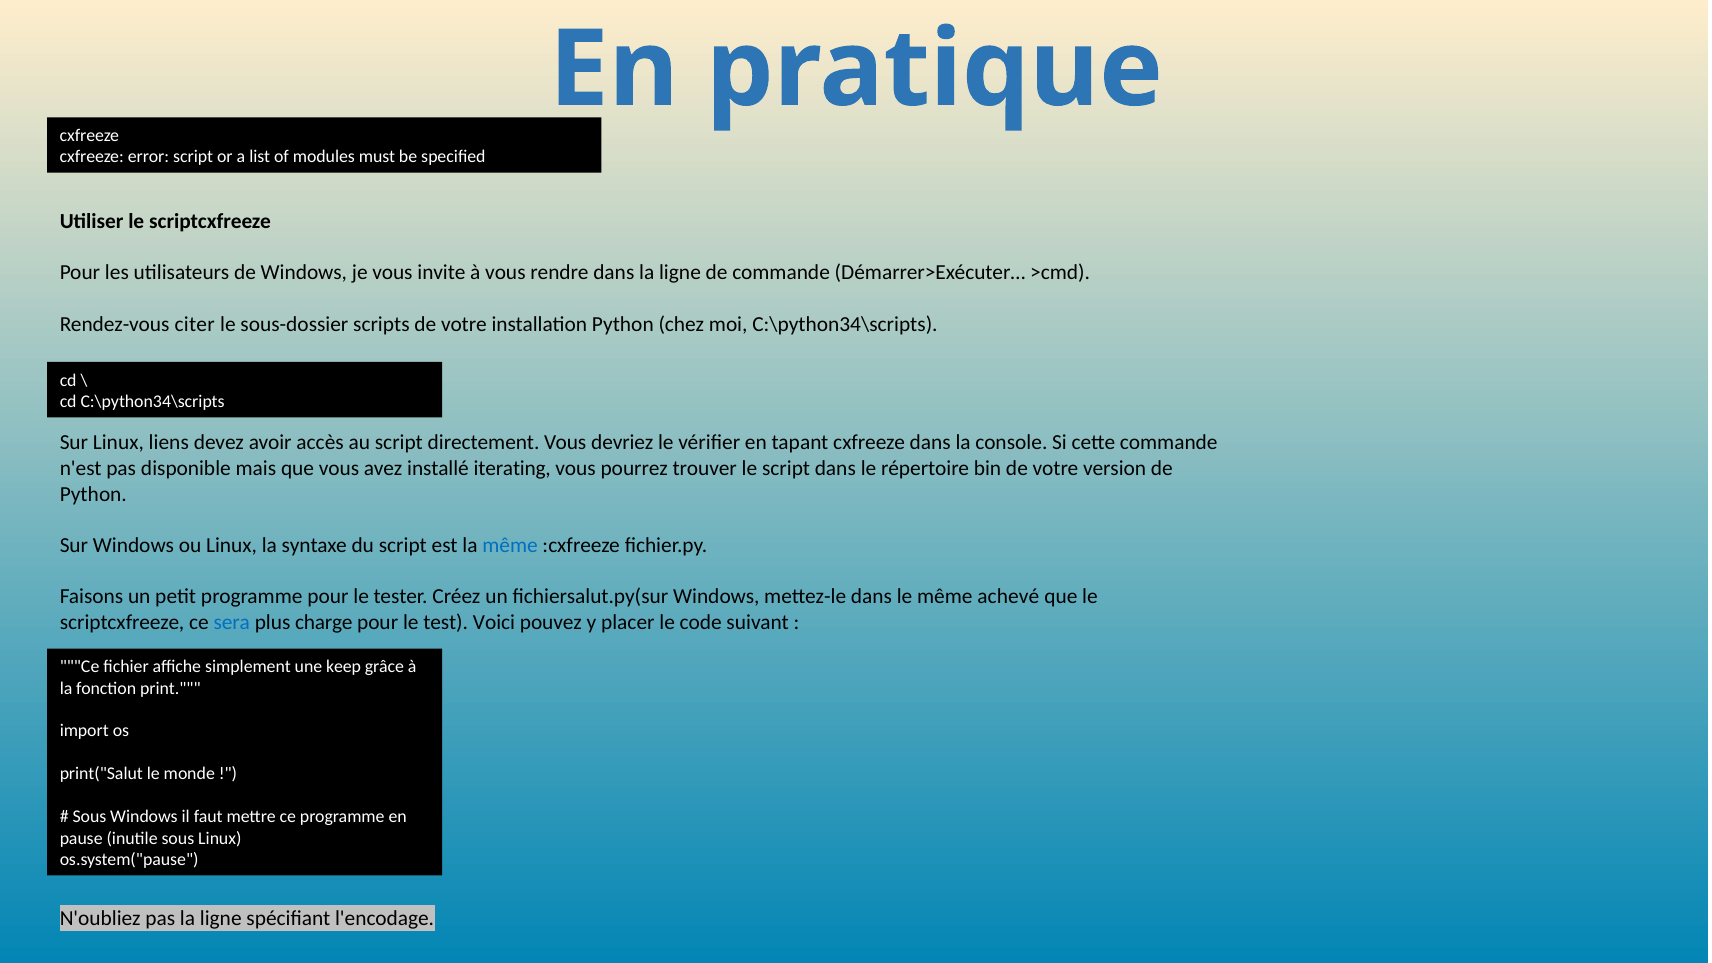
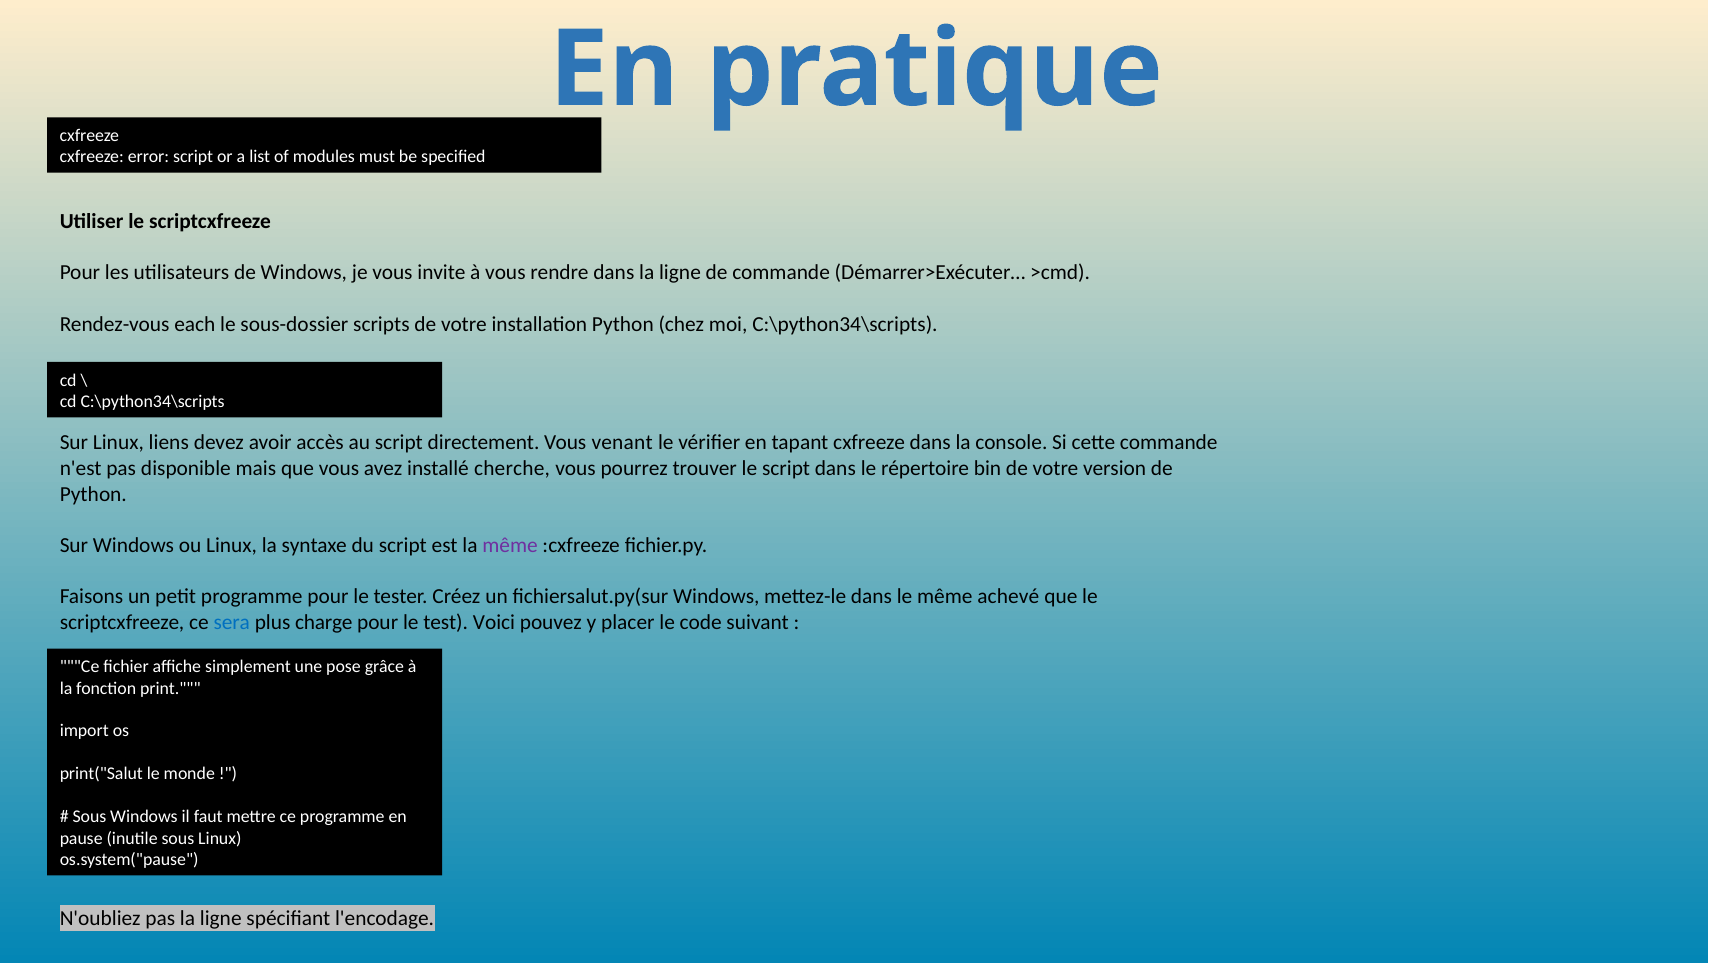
citer: citer -> each (195, 324)
devriez: devriez -> venant (622, 443)
iterating: iterating -> cherche (512, 468)
même colour: blue -> purple (510, 545)
keep: keep -> pose (344, 667)
